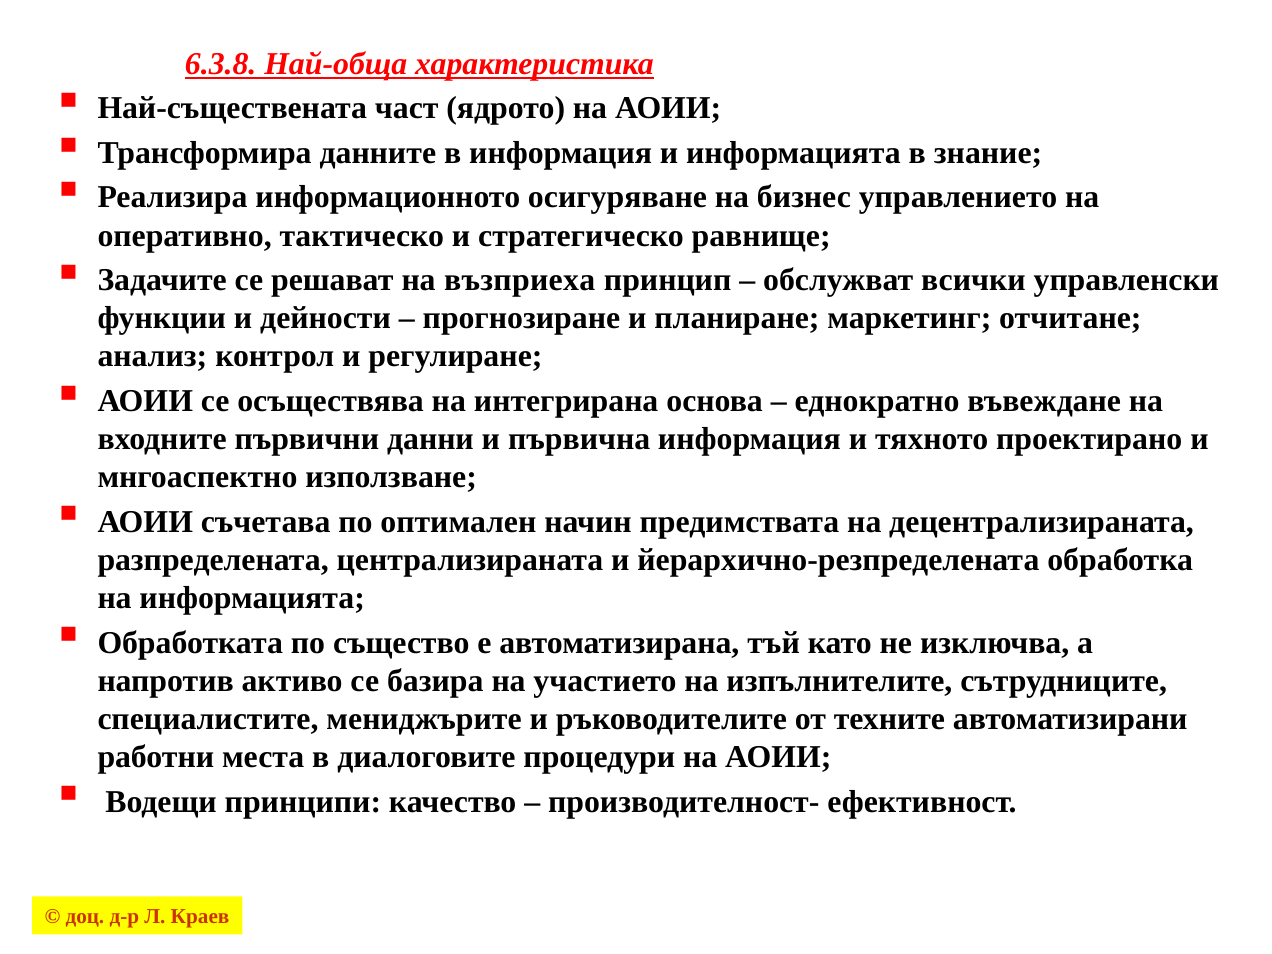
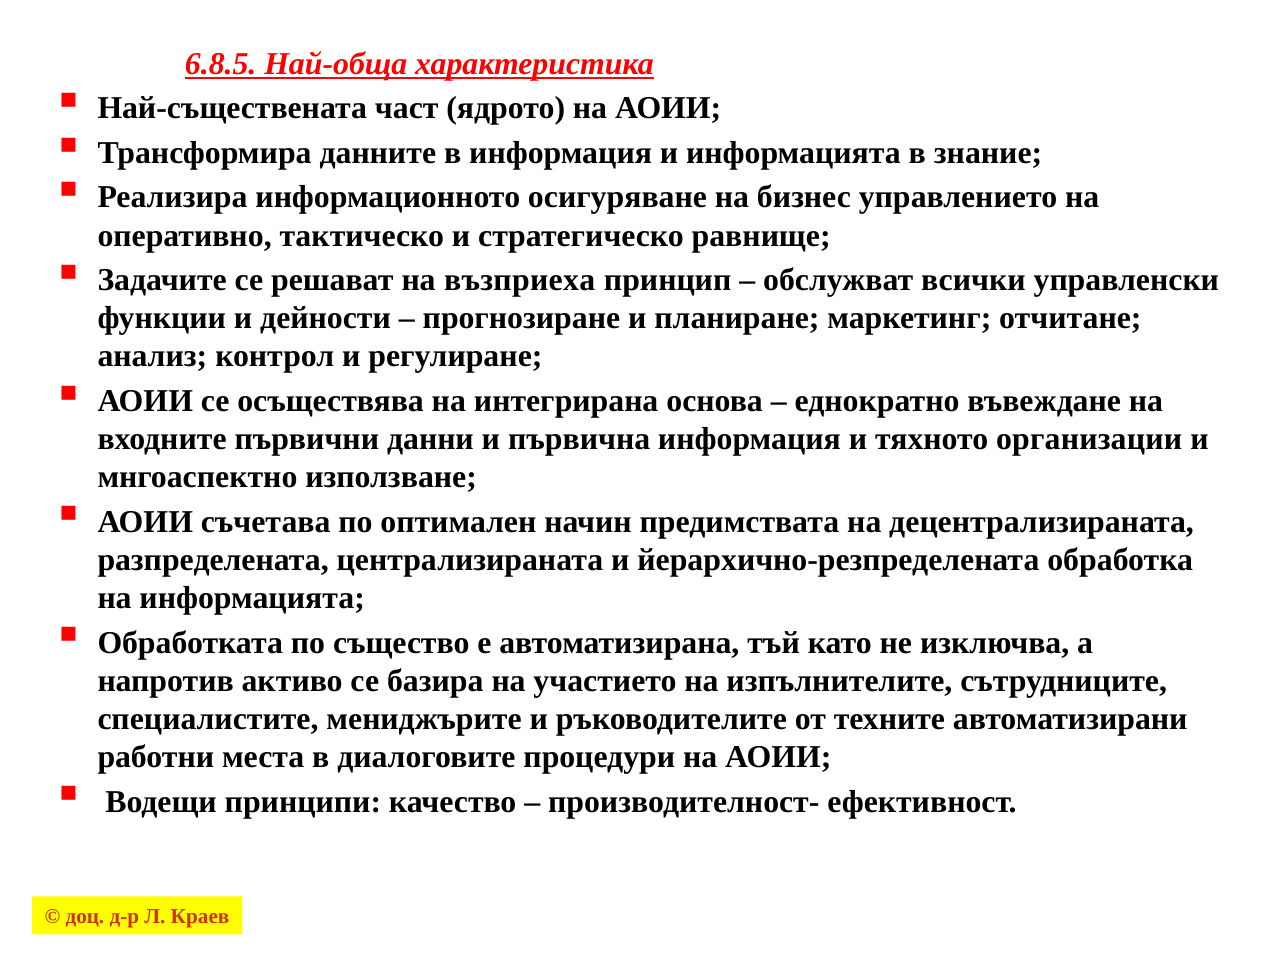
6.3.8: 6.3.8 -> 6.8.5 (221, 64)
проектирано: проектирано -> организации (1089, 439)
